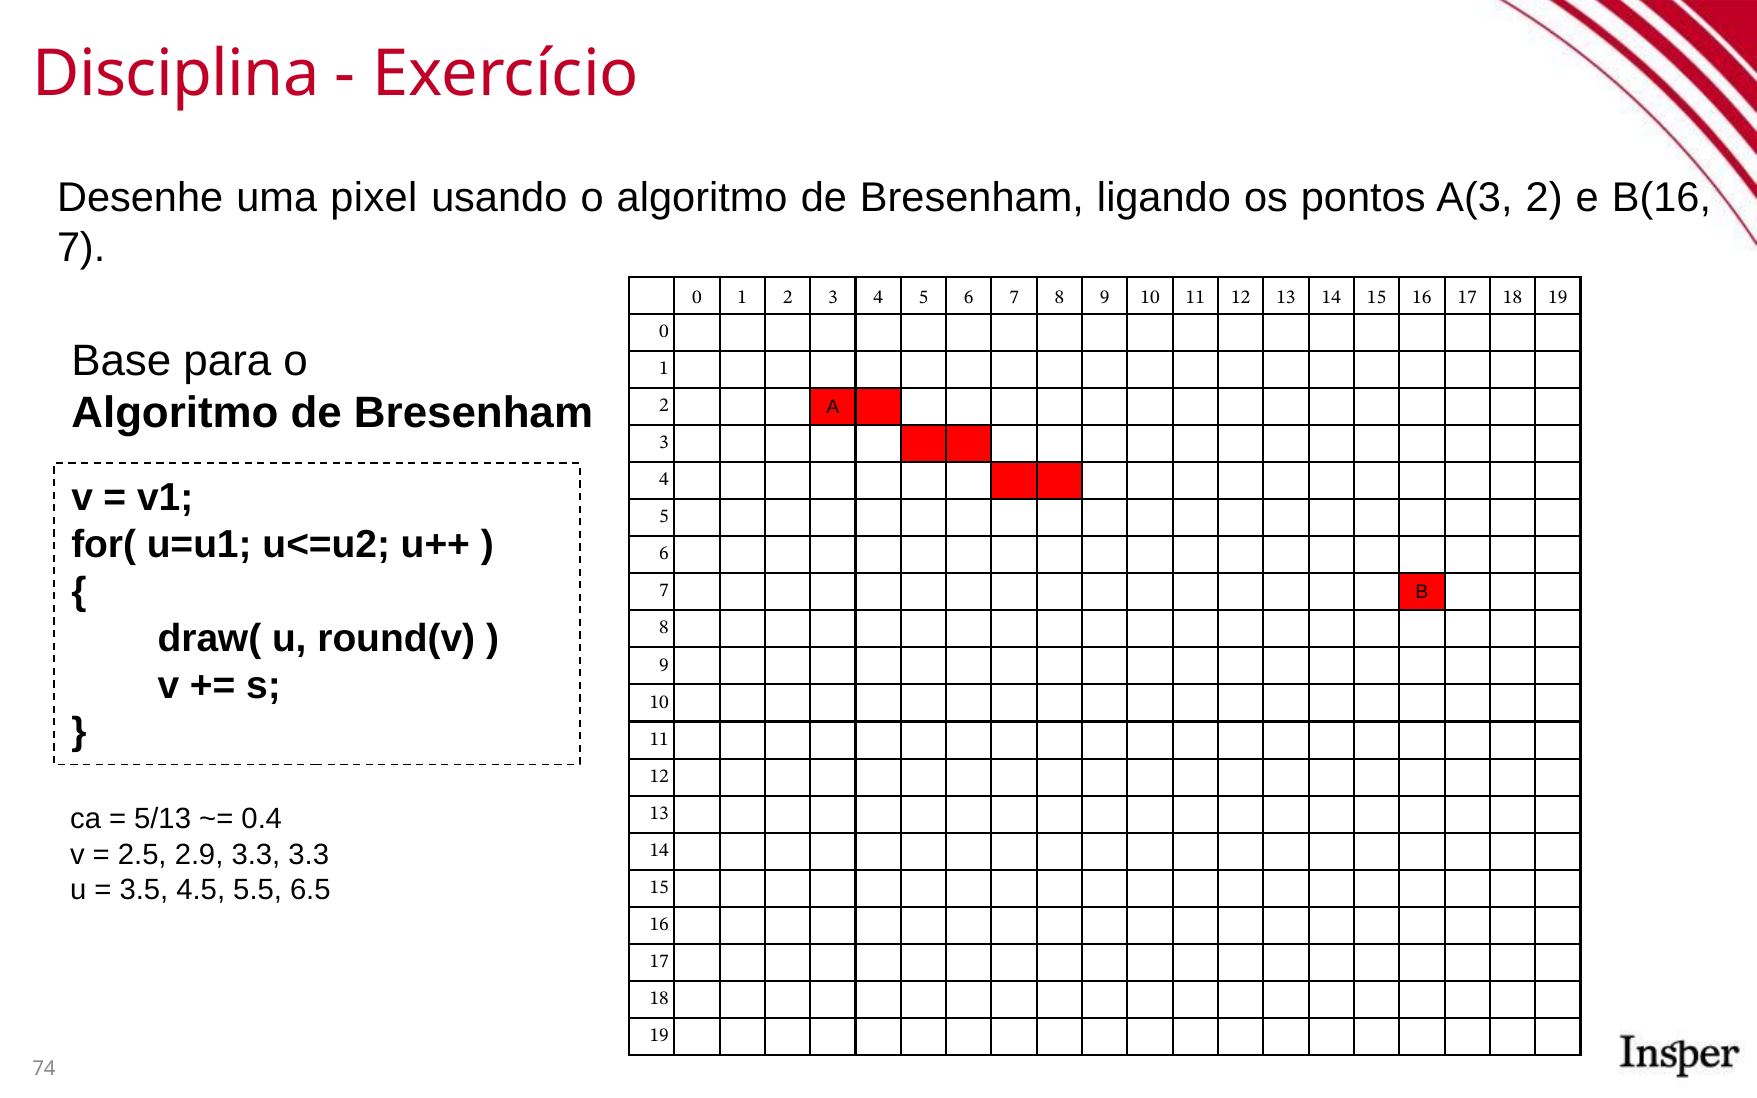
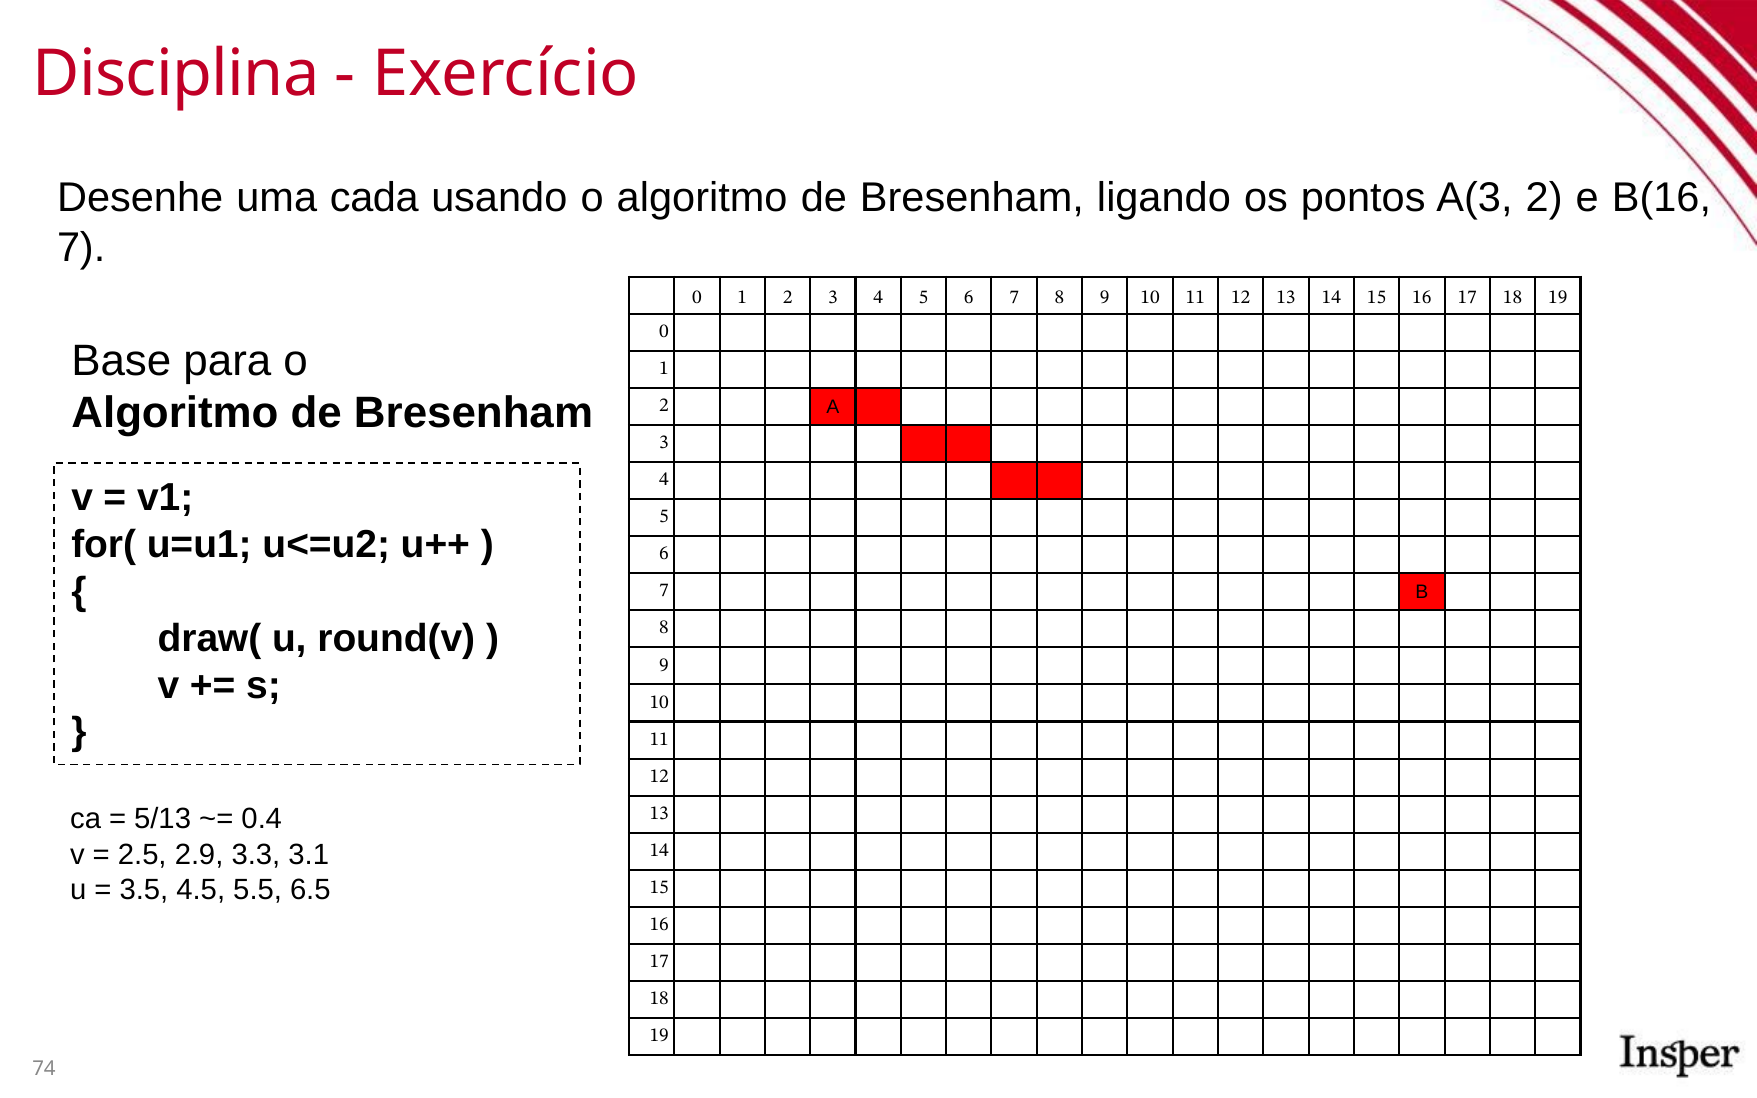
pixel: pixel -> cada (374, 198)
3.3 3.3: 3.3 -> 3.1 (309, 855)
